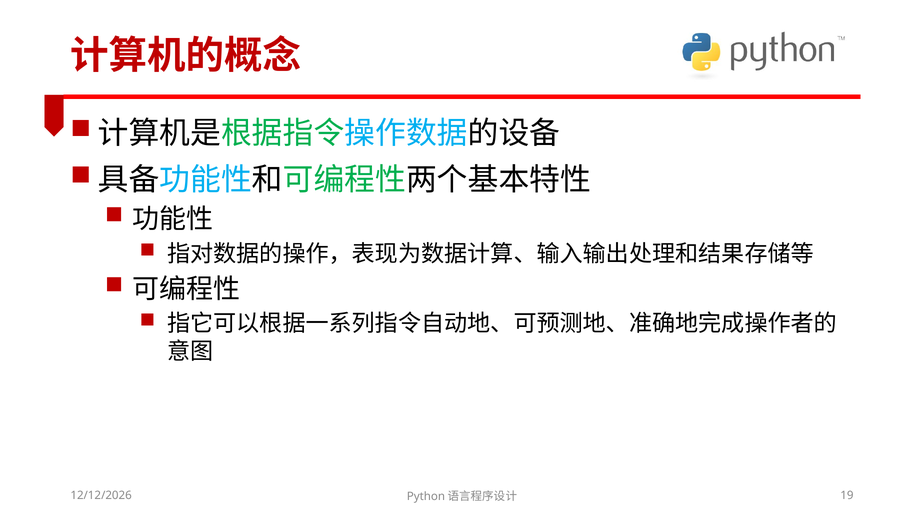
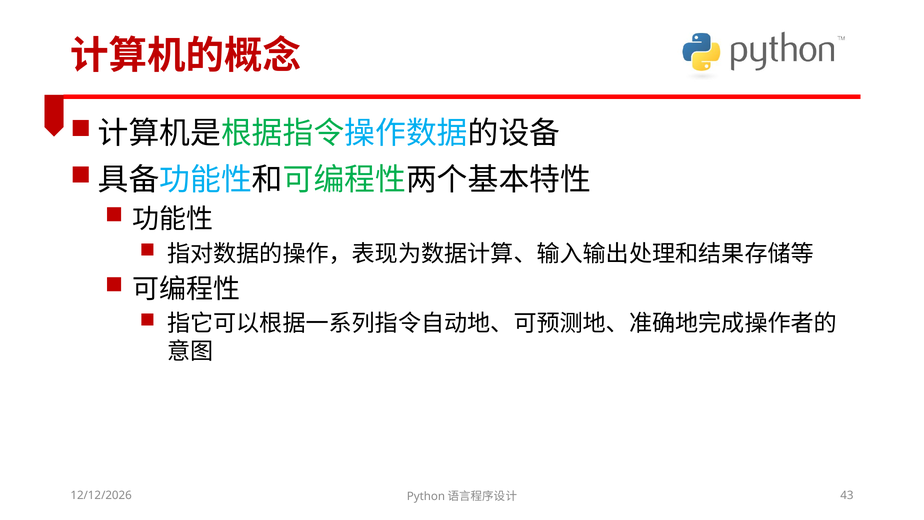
19: 19 -> 43 (847, 495)
